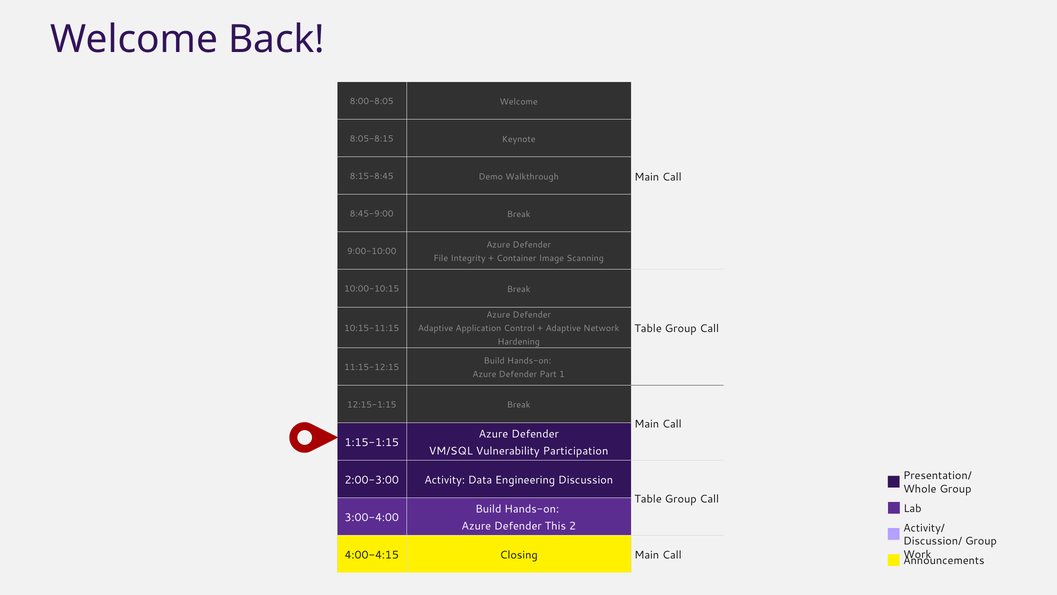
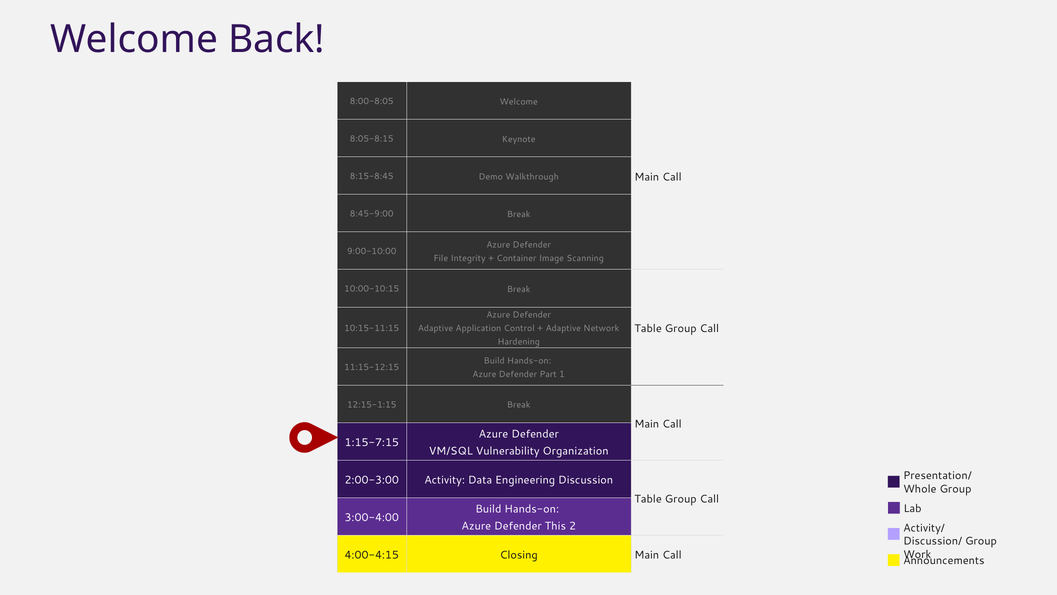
1:15-1:15: 1:15-1:15 -> 1:15-7:15 (372, 442)
Participation: Participation -> Organization (576, 451)
